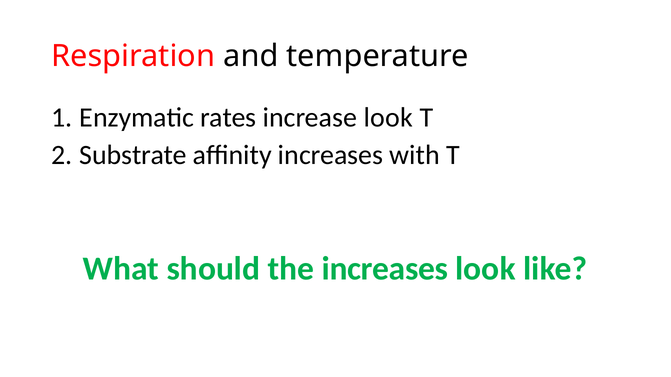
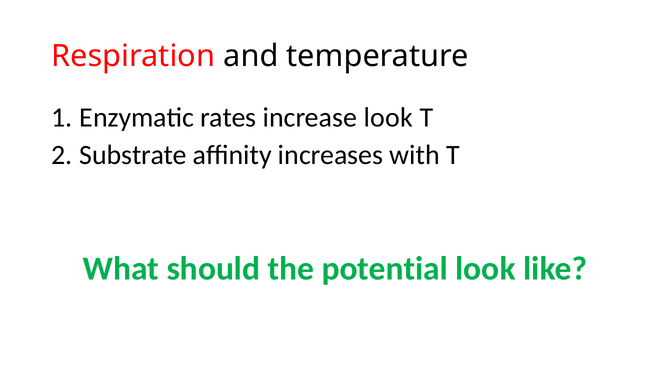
the increases: increases -> potential (385, 269)
